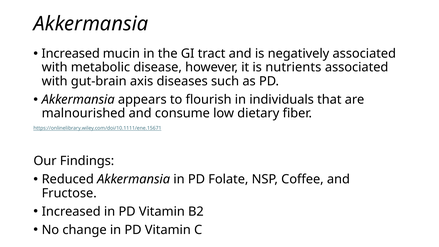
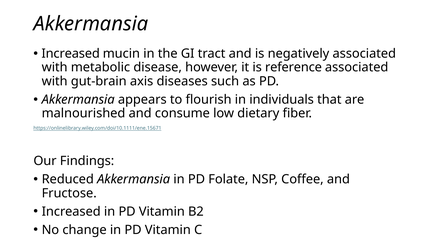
nutrients: nutrients -> reference (293, 67)
